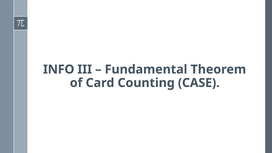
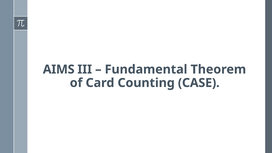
INFO: INFO -> AIMS (59, 69)
